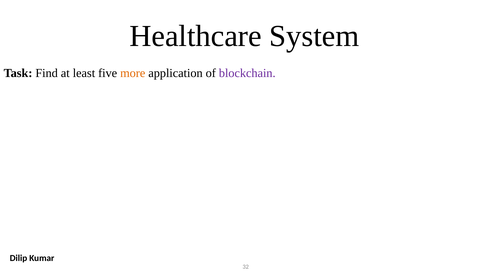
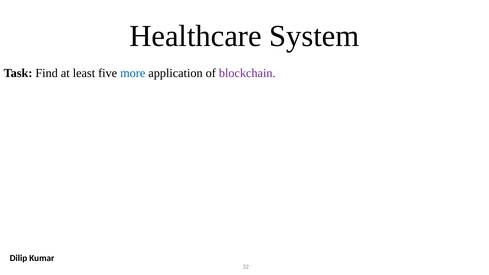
more colour: orange -> blue (133, 73)
